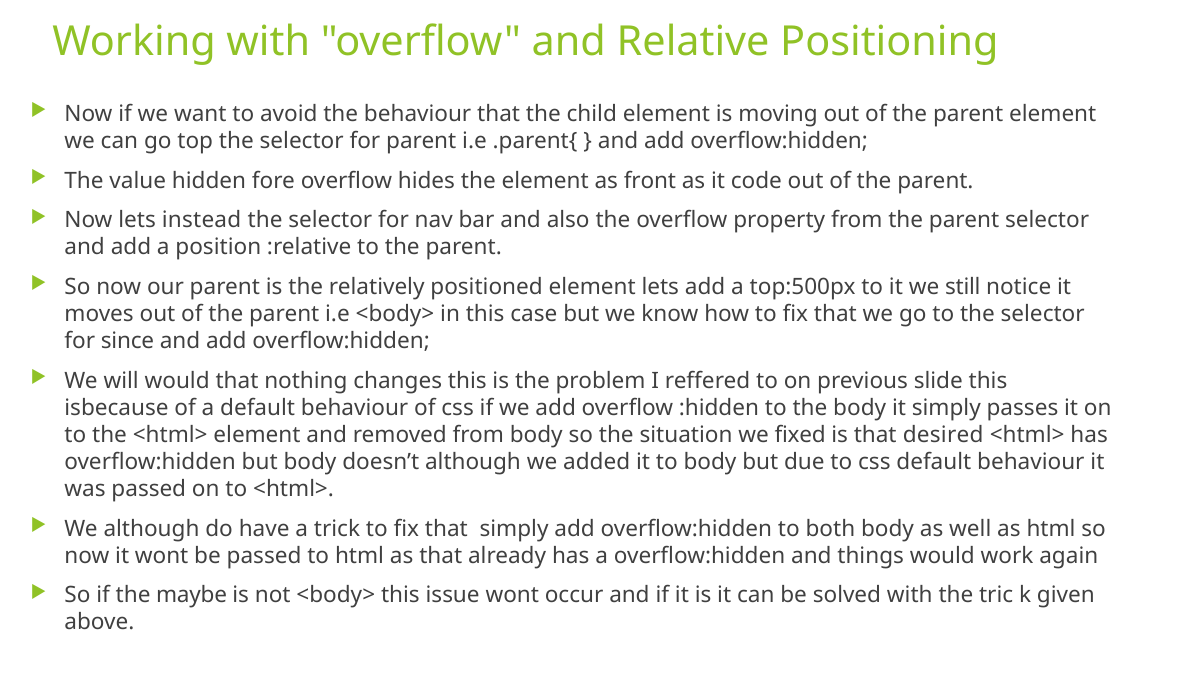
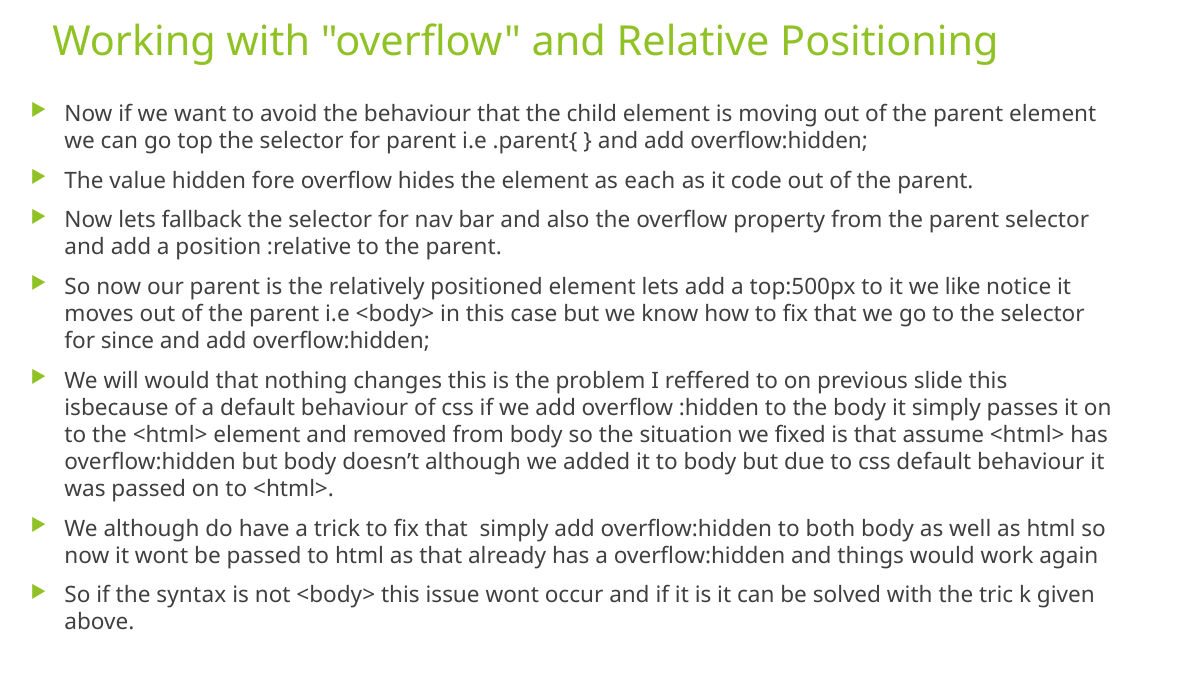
front: front -> each (650, 181)
instead: instead -> fallback (202, 220)
still: still -> like (963, 287)
desired: desired -> assume (943, 435)
maybe: maybe -> syntax (191, 596)
